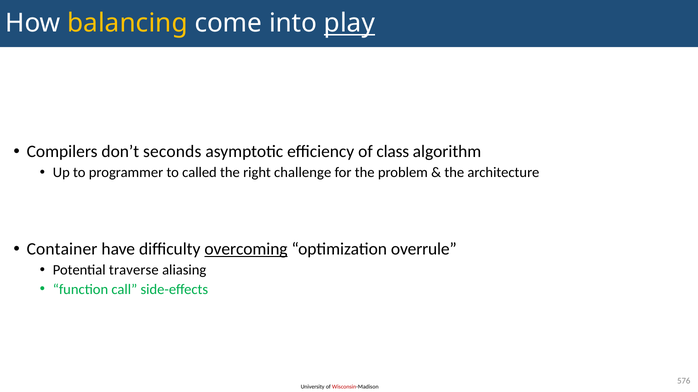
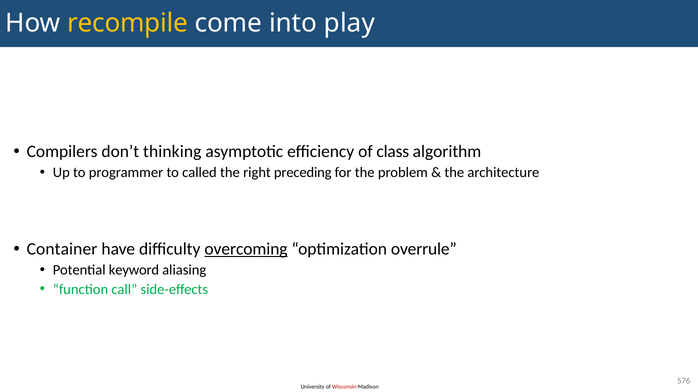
balancing: balancing -> recompile (128, 23)
play underline: present -> none (349, 23)
seconds: seconds -> thinking (172, 152)
challenge: challenge -> preceding (303, 173)
traverse: traverse -> keyword (134, 270)
